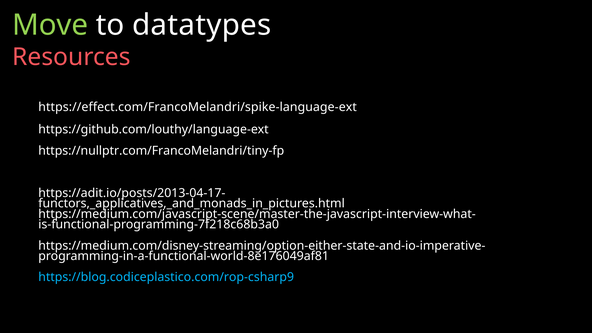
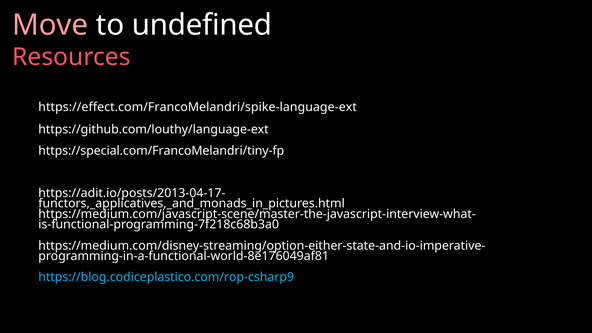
Move colour: light green -> pink (50, 25)
datatypes: datatypes -> undefined (202, 25)
https://nullptr.com/FrancoMelandri/tiny-fp: https://nullptr.com/FrancoMelandri/tiny-fp -> https://special.com/FrancoMelandri/tiny-fp (161, 151)
